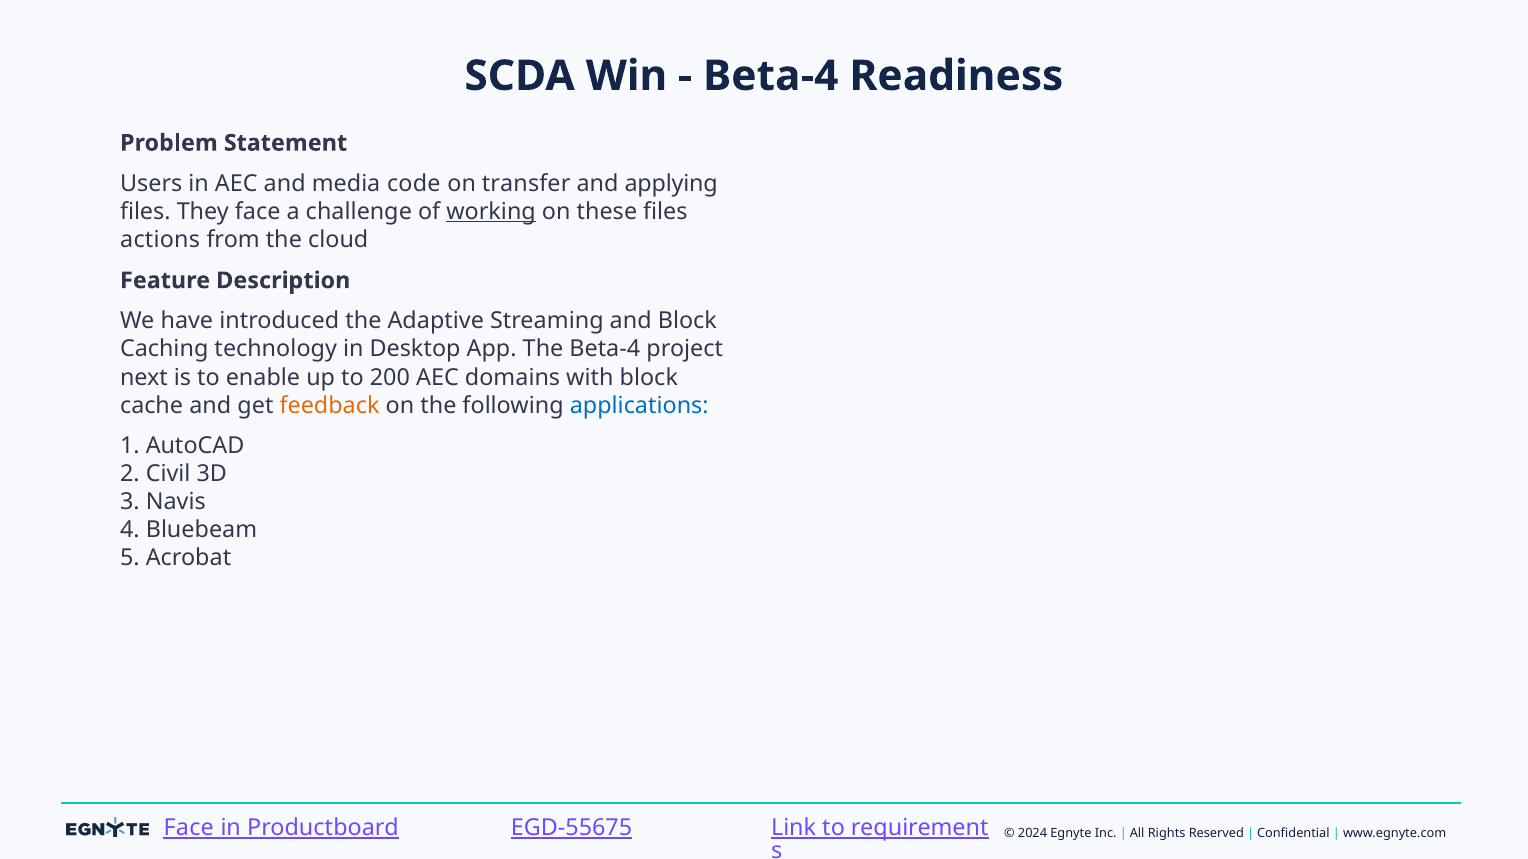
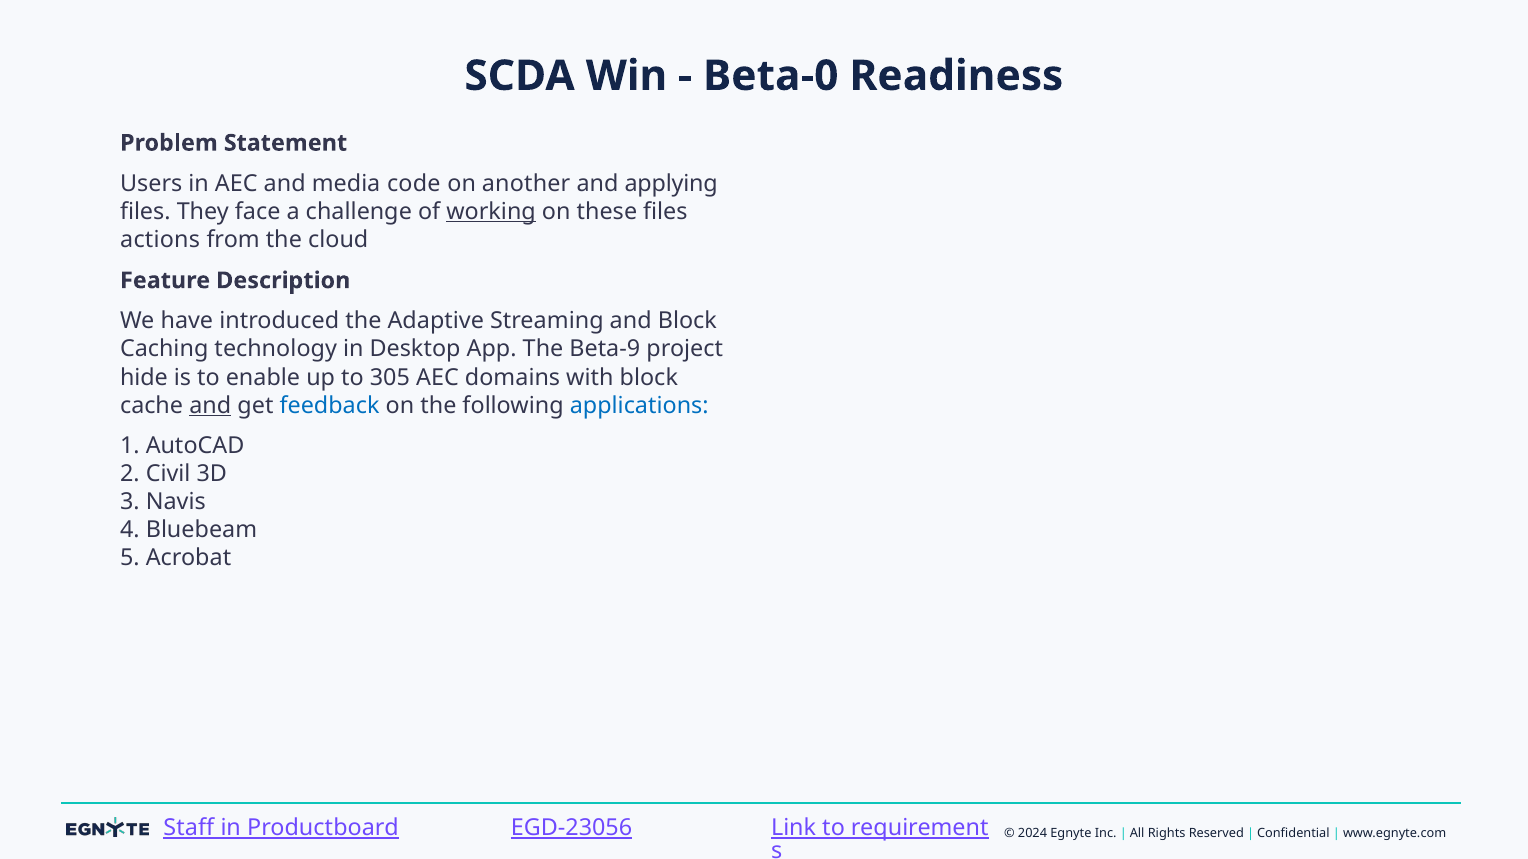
Beta-4: Beta-4 -> Beta-0 (771, 76)
transfer: transfer -> another (526, 184)
The Beta-4: Beta-4 -> Beta-9 (605, 350)
next: next -> hide (144, 378)
200: 200 -> 305 (390, 378)
and underline: none -> present (210, 406)
feedback colour: orange -> blue (330, 406)
Face: Face -> Staff (189, 828)
EGD-55675: EGD-55675 -> EGD-23056 (572, 828)
